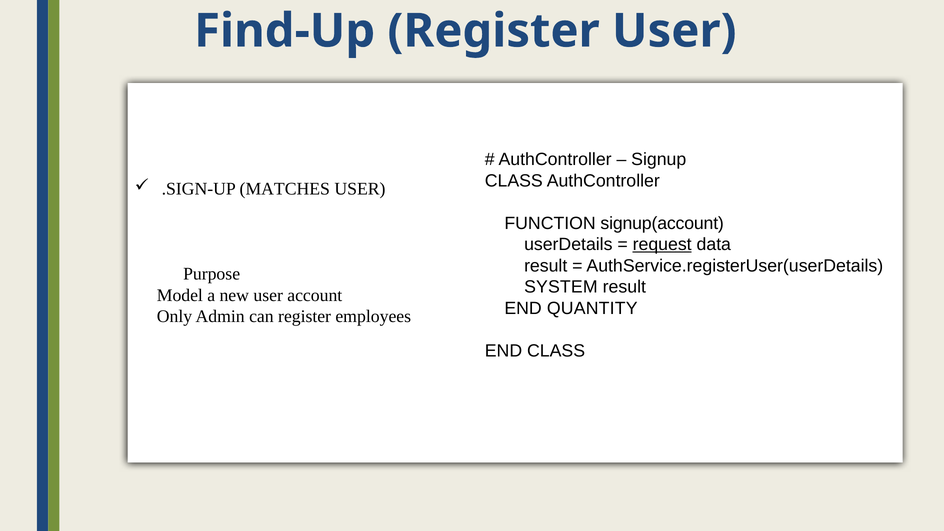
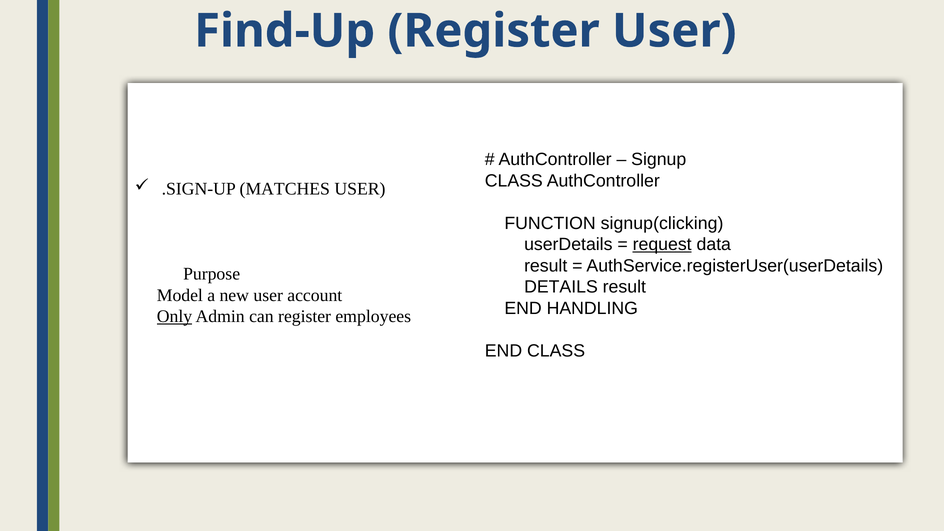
signup(account: signup(account -> signup(clicking (662, 223)
SYSTEM: SYSTEM -> DETAILS (561, 287)
QUANTITY: QUANTITY -> HANDLING (592, 308)
Only underline: none -> present (175, 317)
